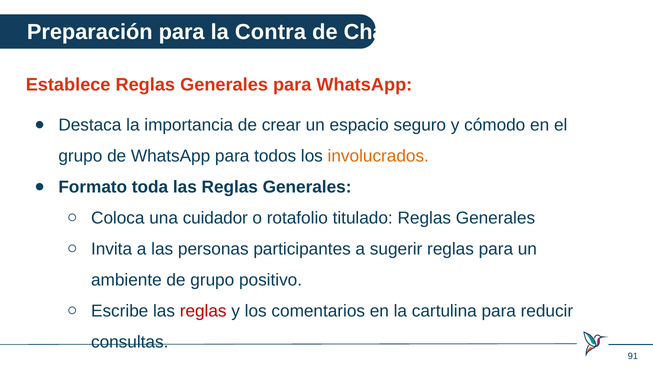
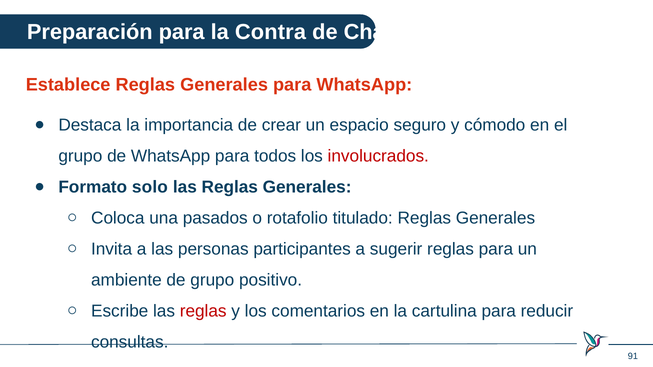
involucrados colour: orange -> red (378, 156)
toda: toda -> solo (150, 187)
cuidador: cuidador -> pasados (215, 218)
